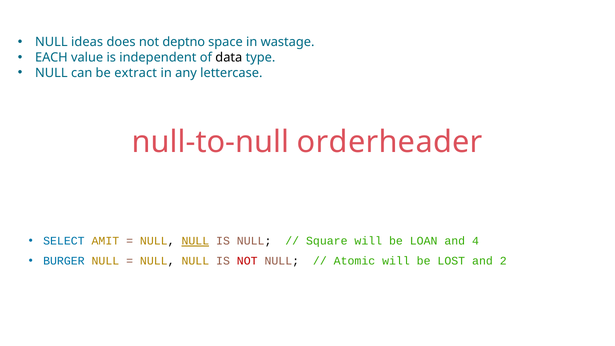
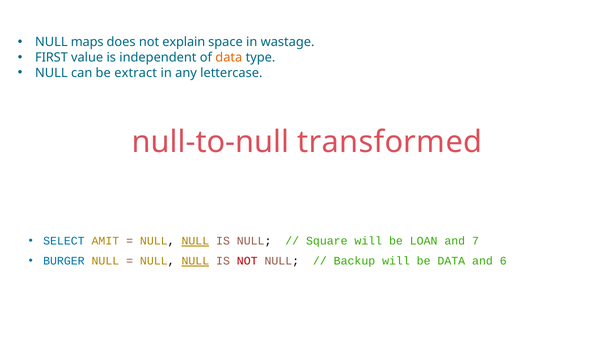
ideas: ideas -> maps (87, 42)
deptno: deptno -> explain (184, 42)
EACH: EACH -> FIRST (51, 58)
data colour: black -> orange (229, 58)
orderheader: orderheader -> transformed (390, 142)
4: 4 -> 7 (476, 241)
NULL underline: none -> present (195, 261)
Atomic: Atomic -> Backup (354, 261)
be LOST: LOST -> DATA (451, 261)
2: 2 -> 6 (503, 261)
